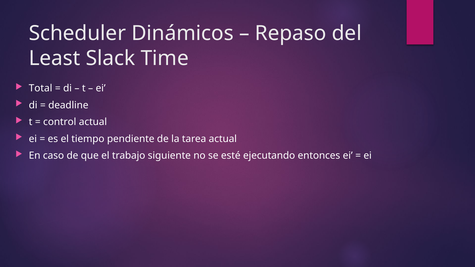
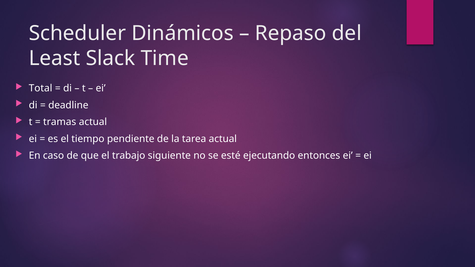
control: control -> tramas (60, 122)
